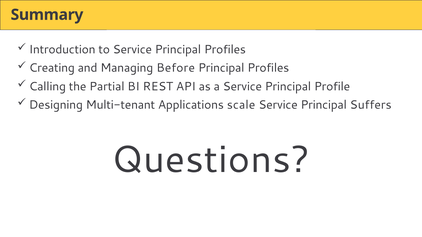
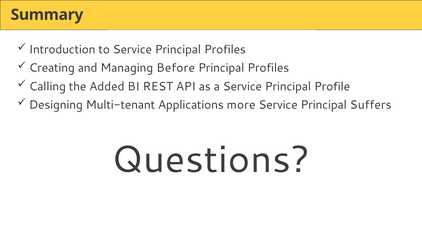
Partial: Partial -> Added (107, 86)
scale: scale -> more (241, 105)
